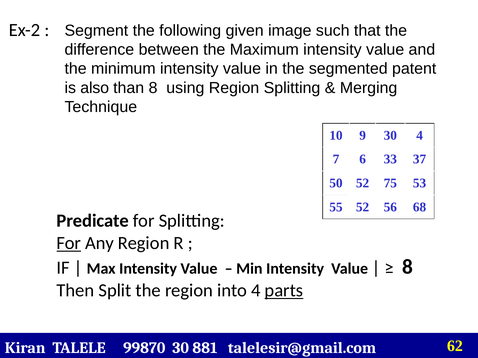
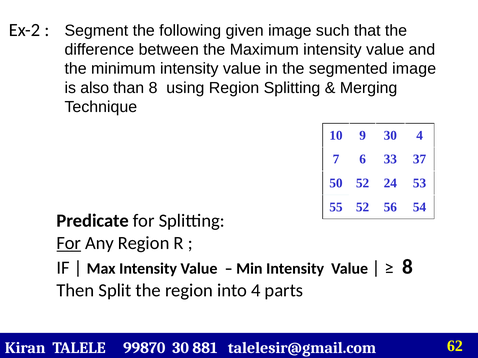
segmented patent: patent -> image (414, 69)
75: 75 -> 24 (390, 183)
68: 68 -> 54 (420, 207)
parts underline: present -> none (284, 291)
